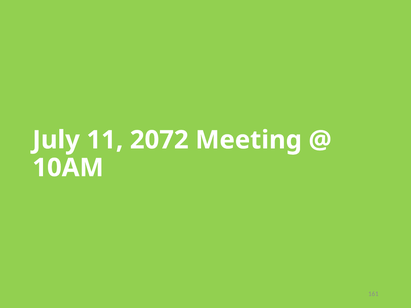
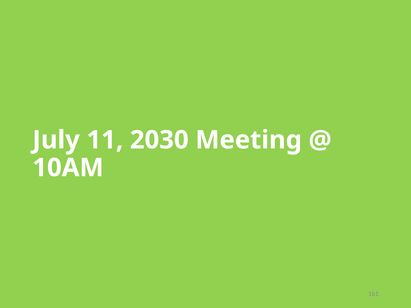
2072: 2072 -> 2030 (159, 140)
